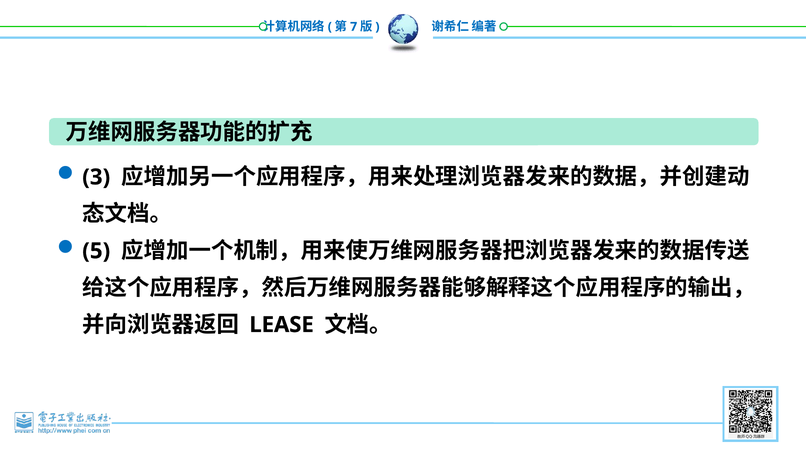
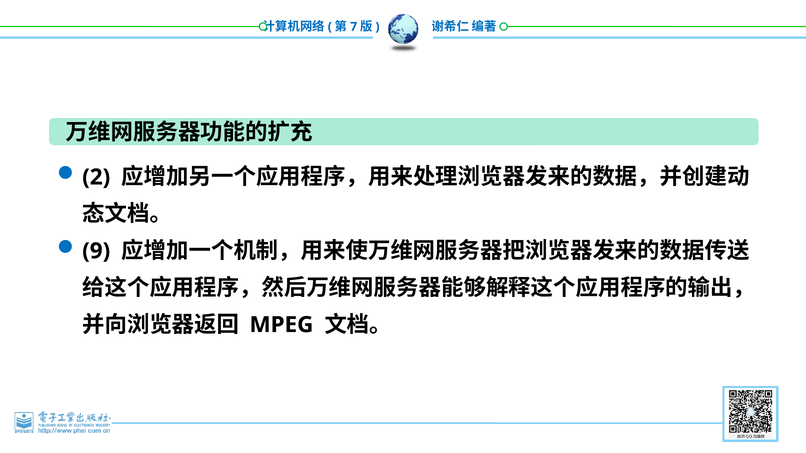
3: 3 -> 2 (96, 177)
5: 5 -> 9 (96, 251)
LEASE: LEASE -> MPEG (281, 325)
